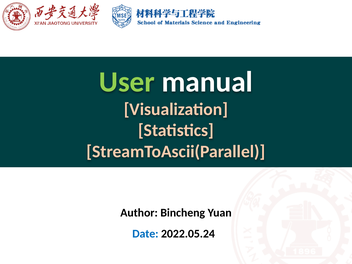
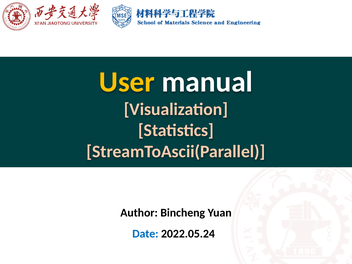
User colour: light green -> yellow (127, 82)
